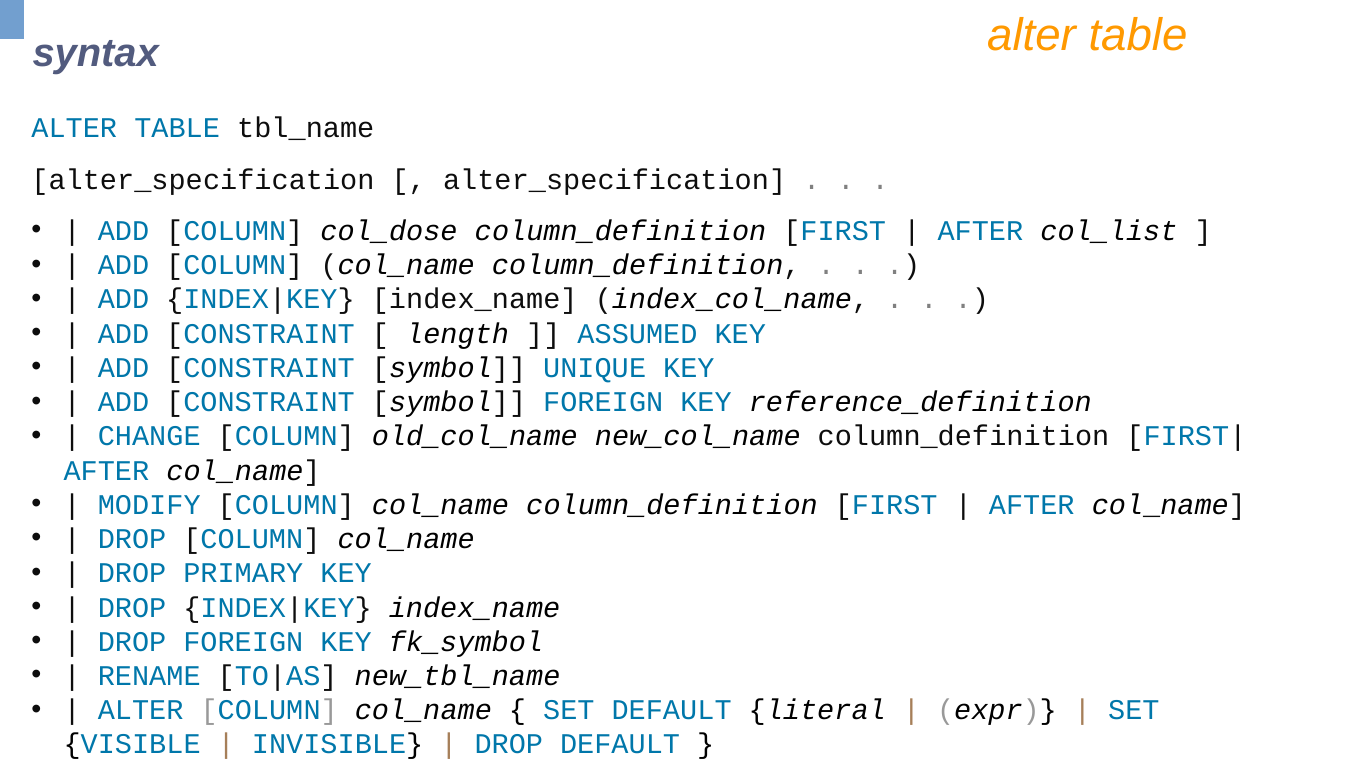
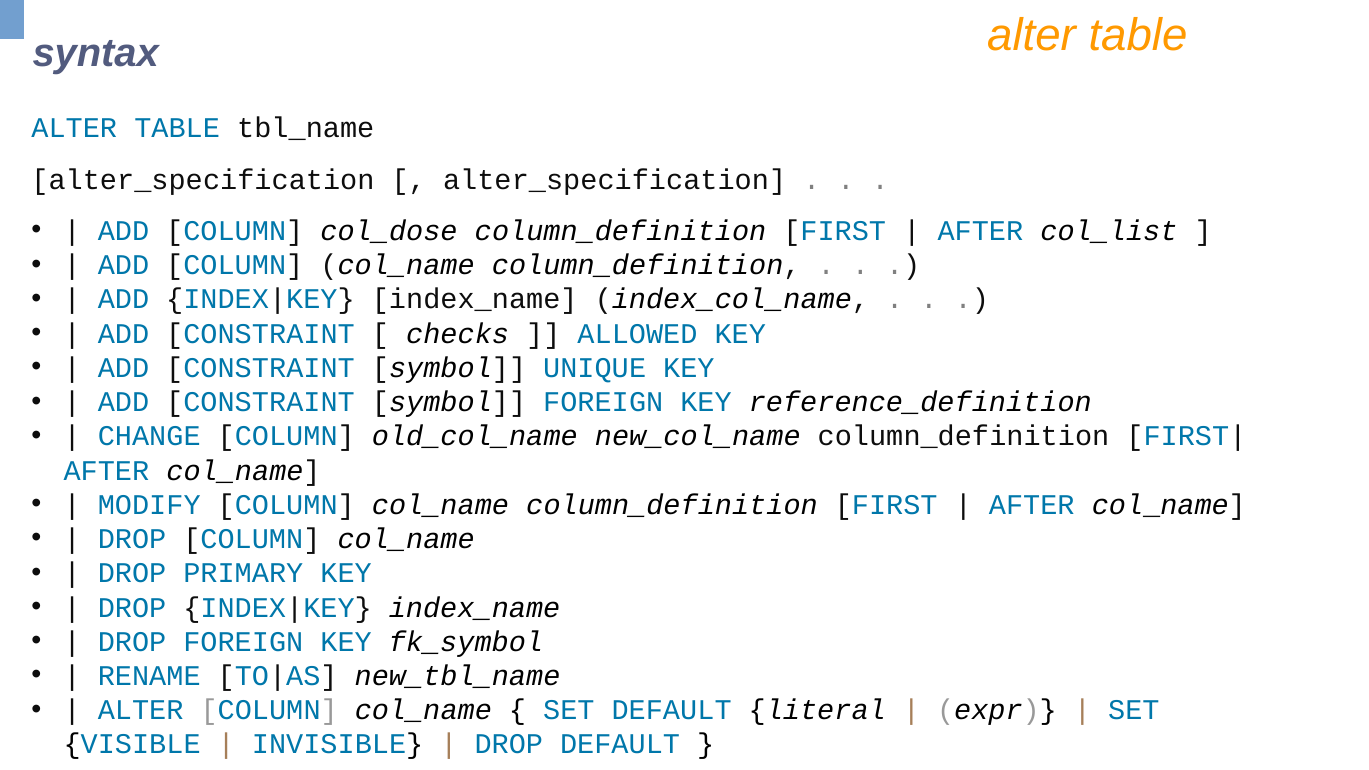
length: length -> checks (458, 334)
ASSUMED: ASSUMED -> ALLOWED (637, 334)
